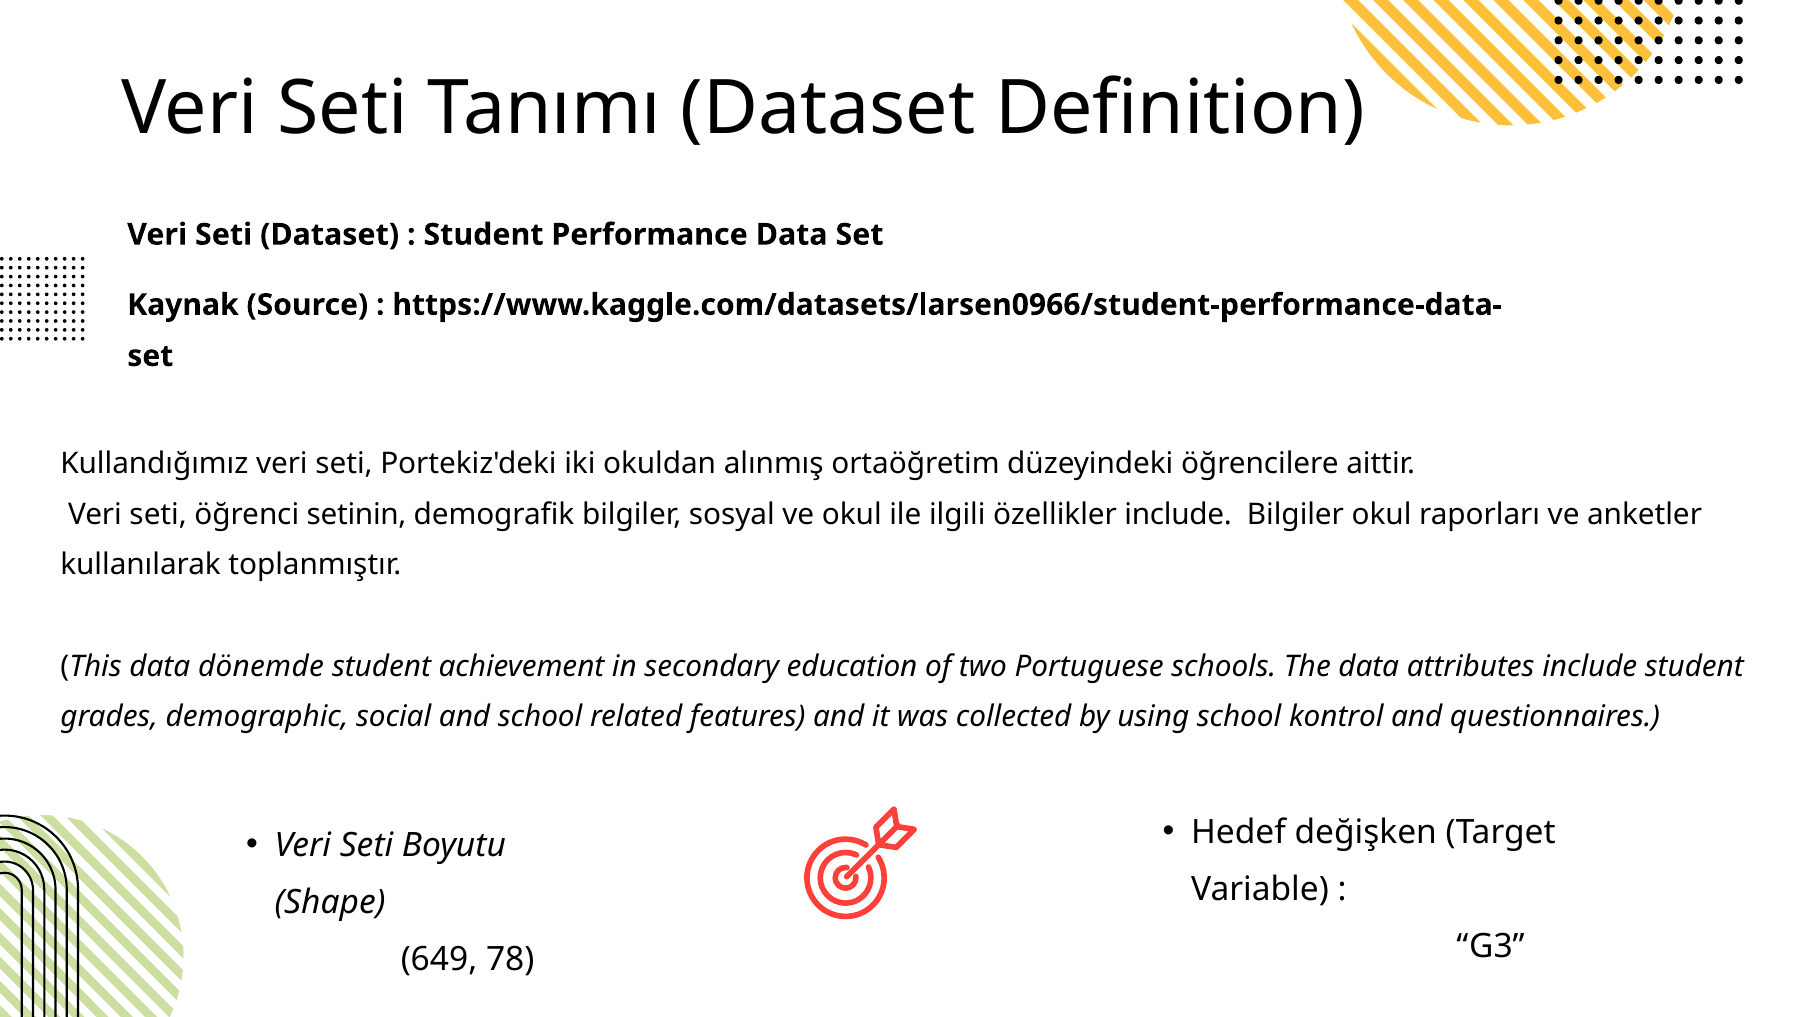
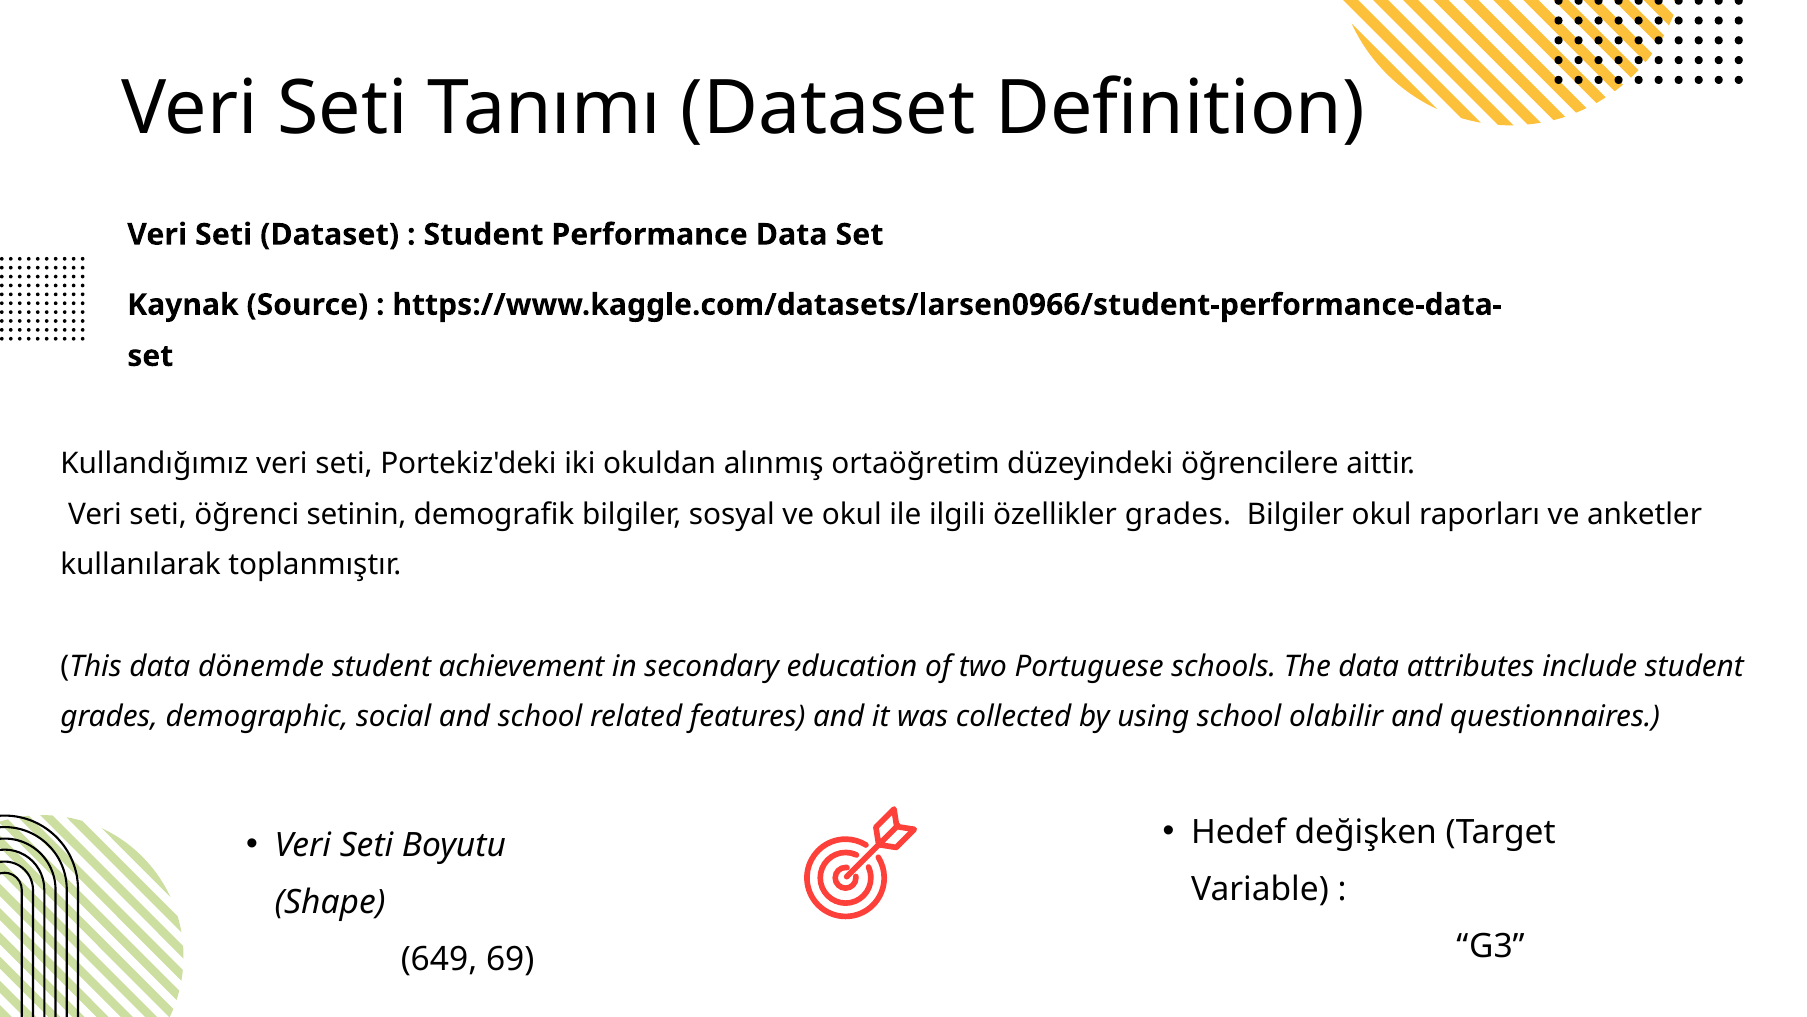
özellikler include: include -> grades (1178, 514)
kontrol: kontrol -> olabilir (1336, 716)
78: 78 -> 69 (510, 959)
